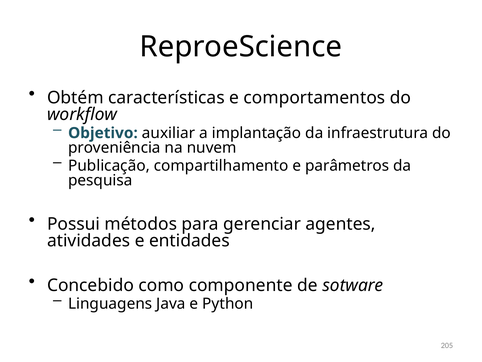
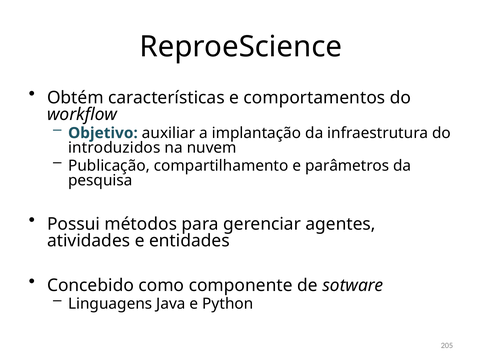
proveniência: proveniência -> introduzidos (114, 148)
